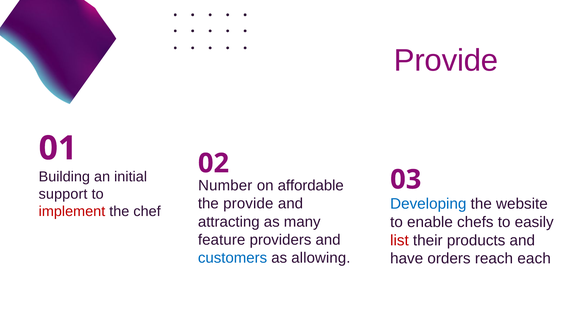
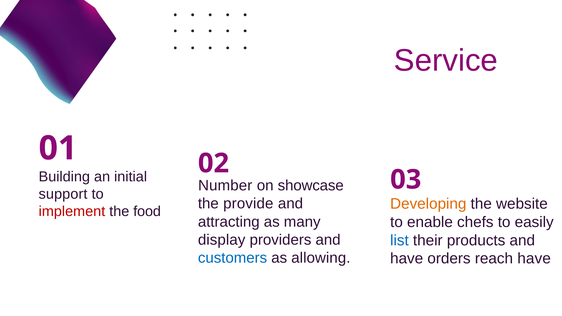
Provide: Provide -> Service (446, 60)
affordable: affordable -> showcase (311, 186)
Developing colour: blue -> orange (428, 204)
chef: chef -> food (147, 212)
feature: feature -> display (222, 240)
list colour: red -> blue (399, 240)
reach each: each -> have (534, 259)
